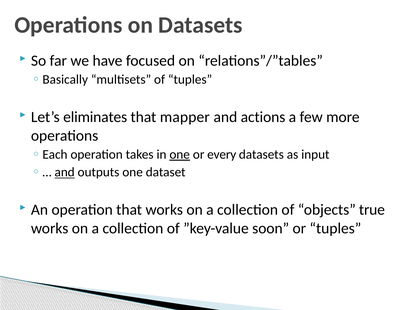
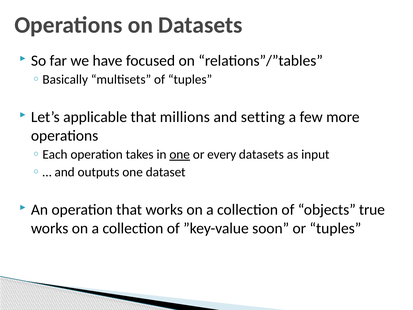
eliminates: eliminates -> applicable (95, 117)
mapper: mapper -> millions (185, 117)
actions: actions -> setting (263, 117)
and underline: present -> none (65, 172)
